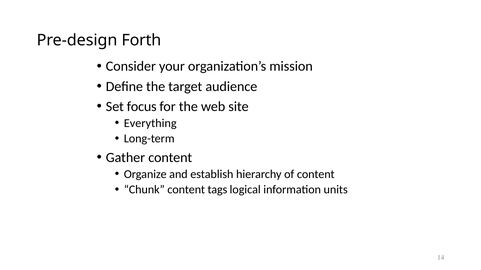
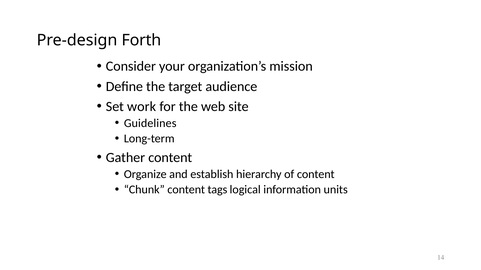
focus: focus -> work (142, 107)
Everything: Everything -> Guidelines (150, 123)
